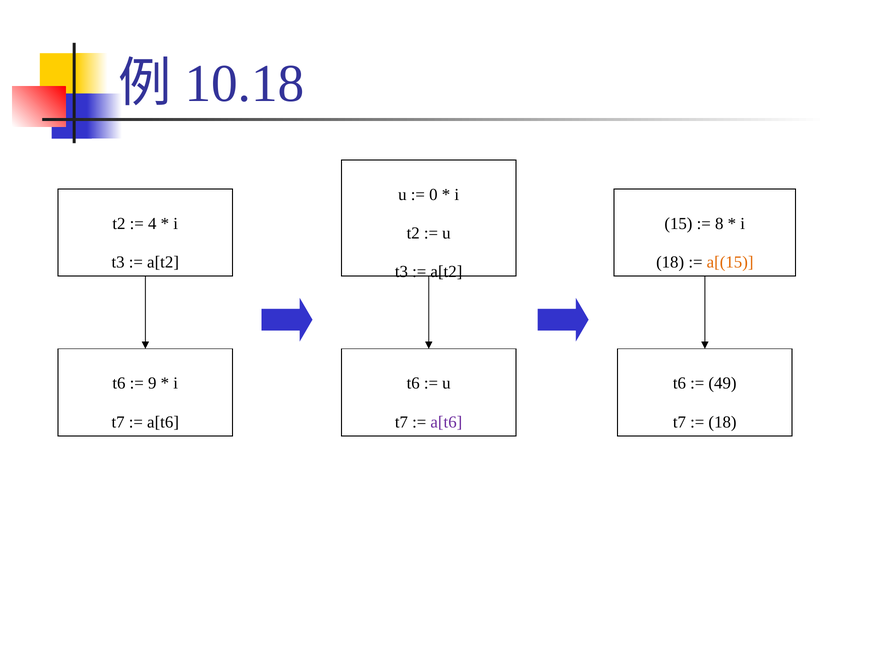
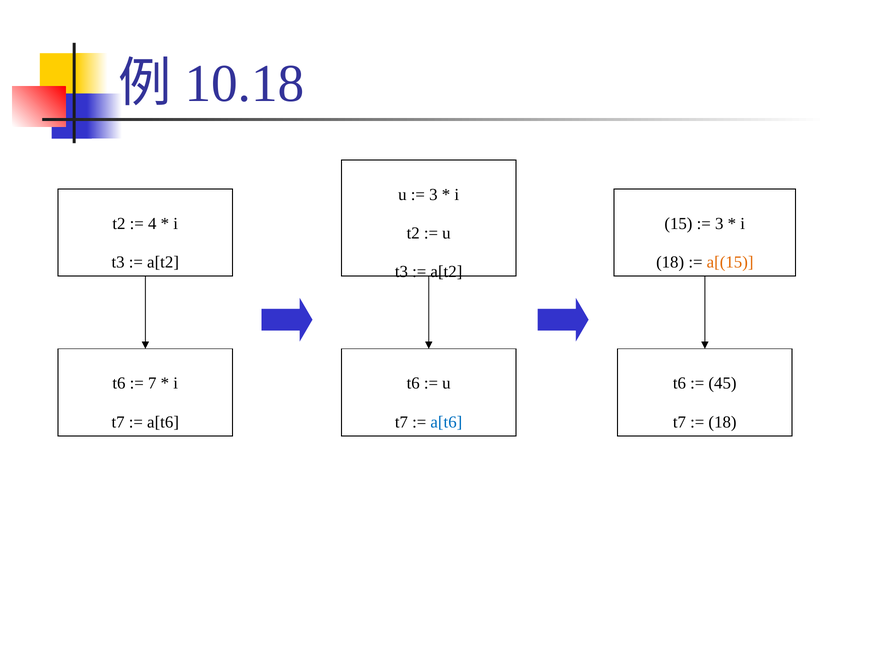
0: 0 -> 3 (433, 194)
8: 8 -> 3 (719, 223)
9: 9 -> 7 (152, 383)
49: 49 -> 45 (723, 383)
a[t6 colour: purple -> blue (446, 422)
